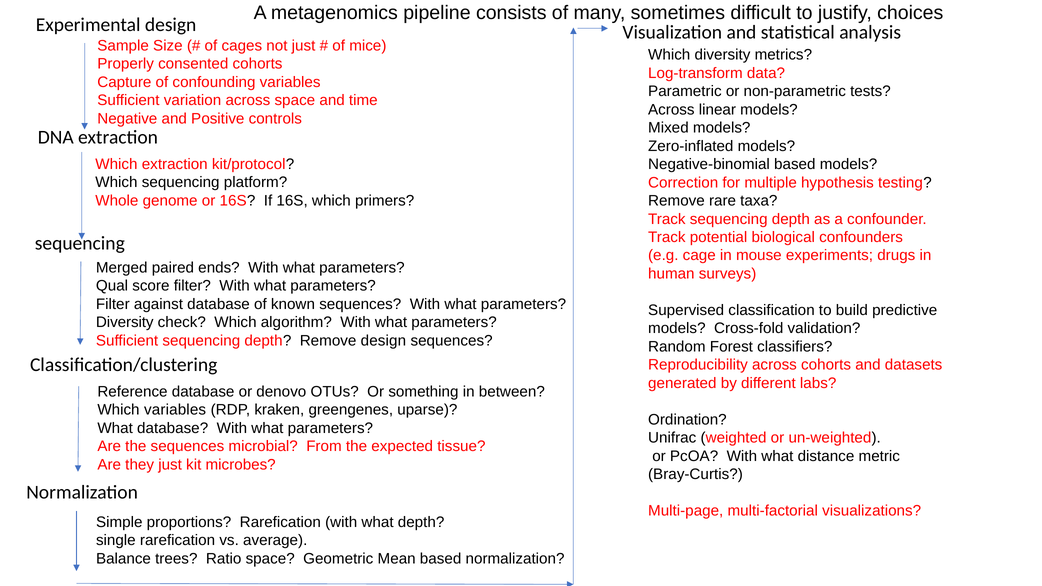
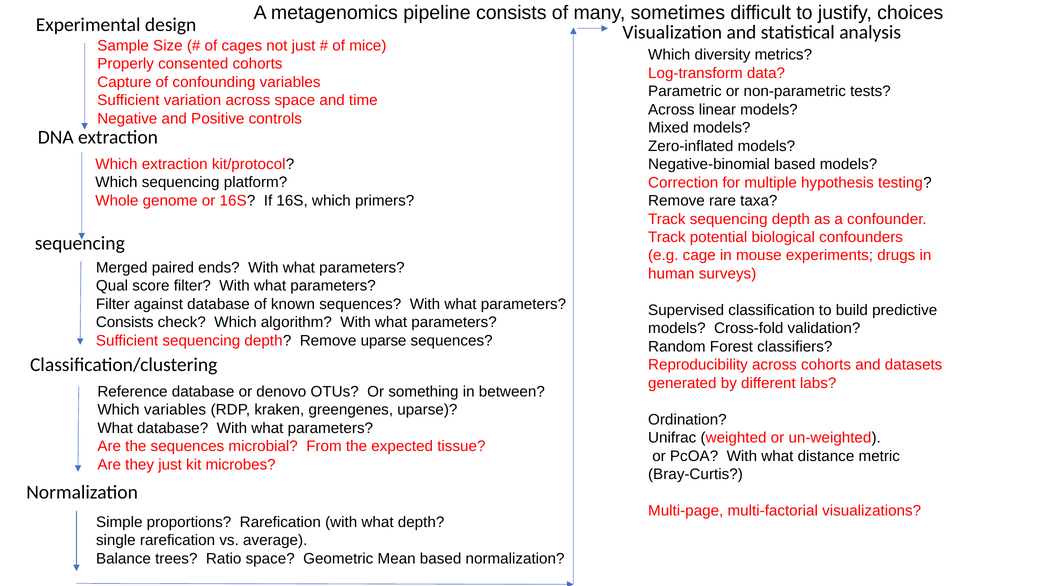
Diversity: Diversity -> Consists (125, 322)
Remove design: design -> uparse (384, 341)
